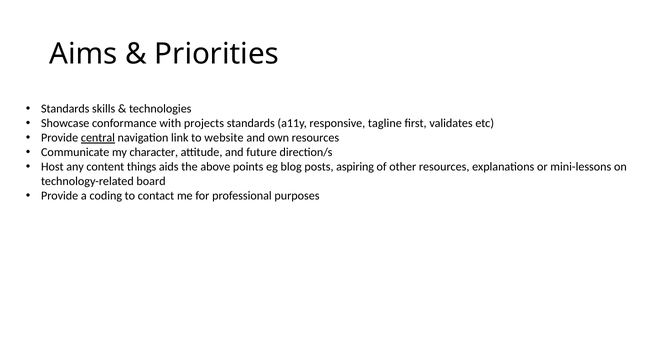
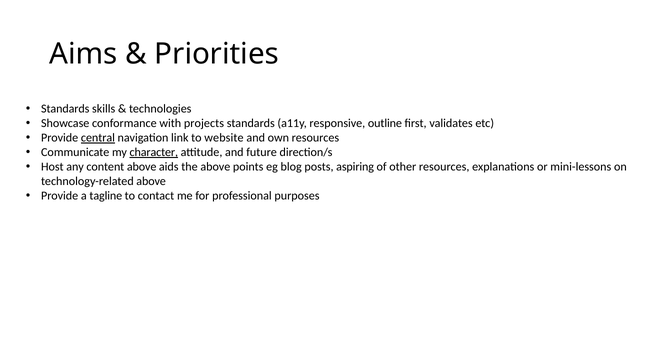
tagline: tagline -> outline (385, 123)
character underline: none -> present (154, 152)
content things: things -> above (142, 167)
technology-related board: board -> above (151, 181)
coding: coding -> tagline (106, 196)
